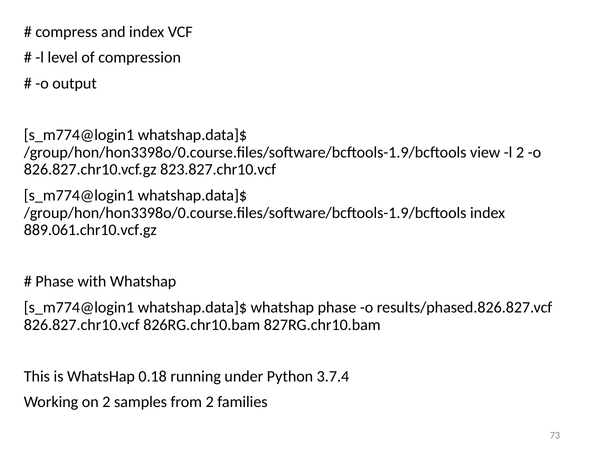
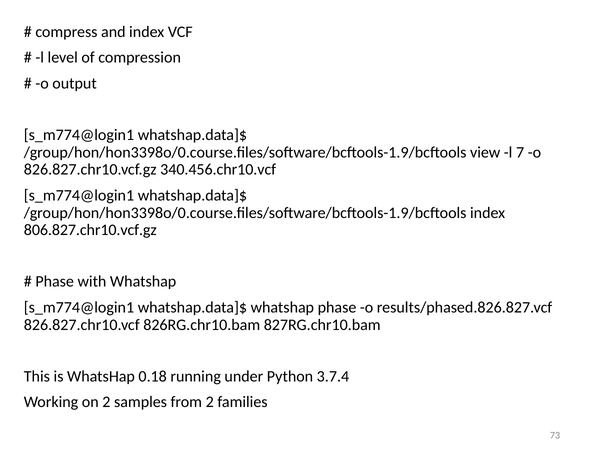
l 2: 2 -> 7 (520, 152)
823.827.chr10.vcf: 823.827.chr10.vcf -> 340.456.chr10.vcf (218, 170)
889.061.chr10.vcf.gz: 889.061.chr10.vcf.gz -> 806.827.chr10.vcf.gz (90, 230)
